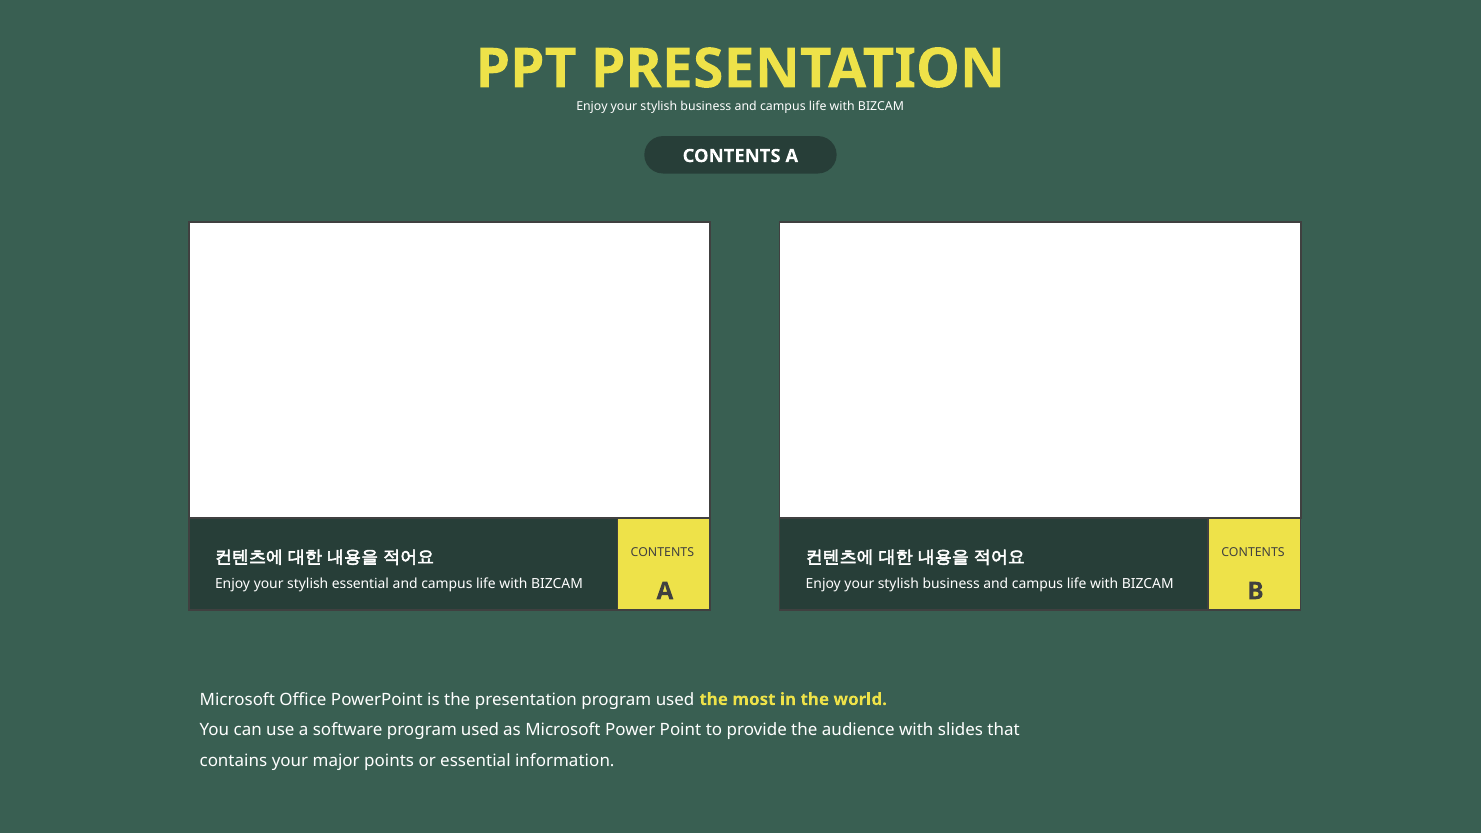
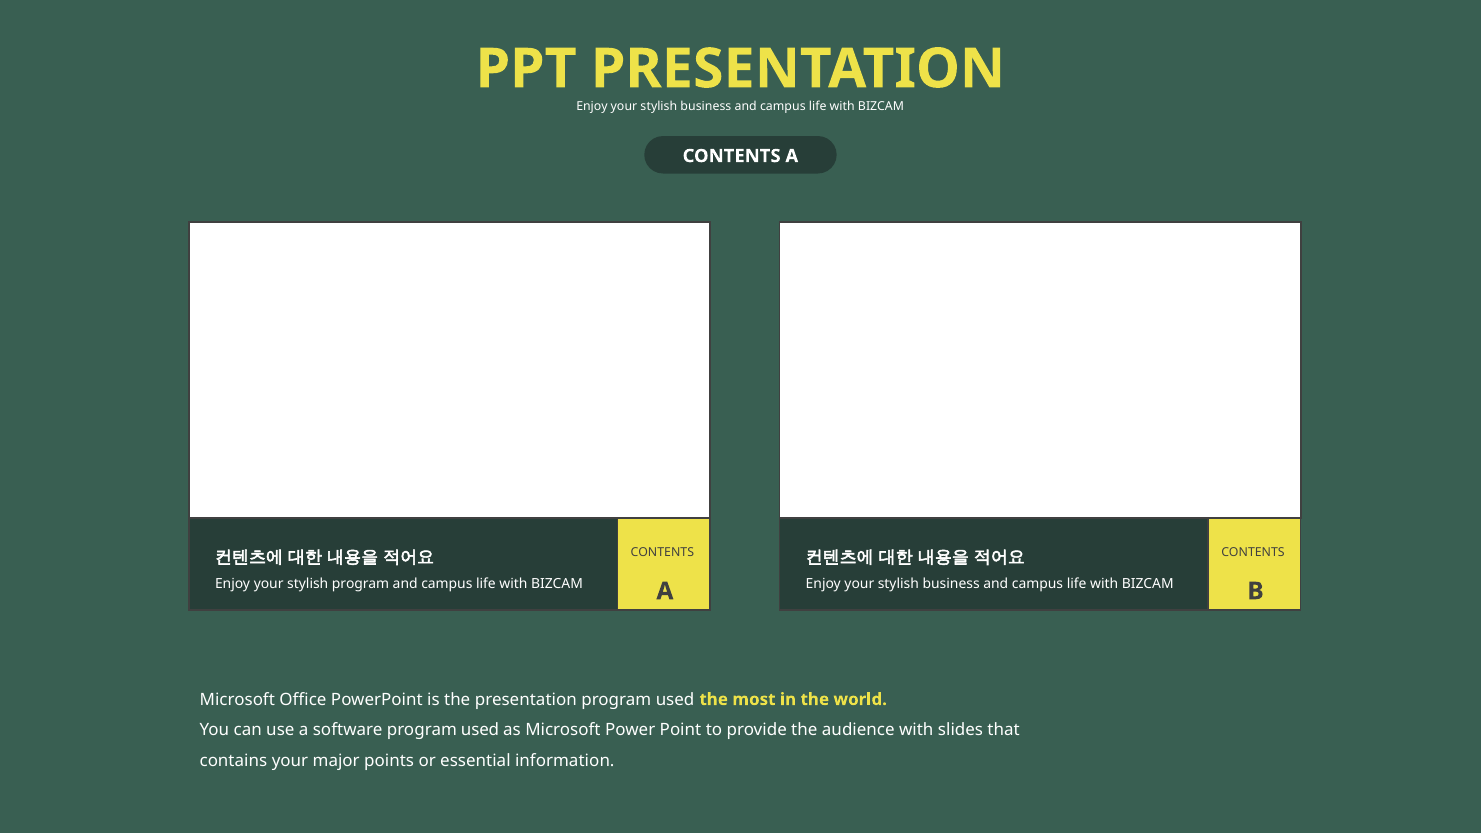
stylish essential: essential -> program (361, 584)
